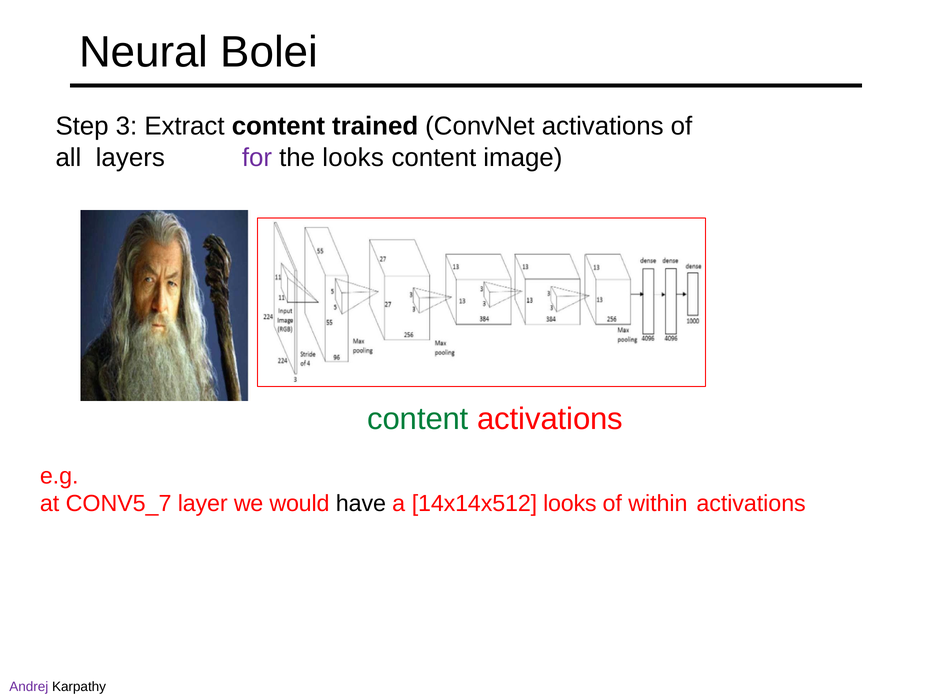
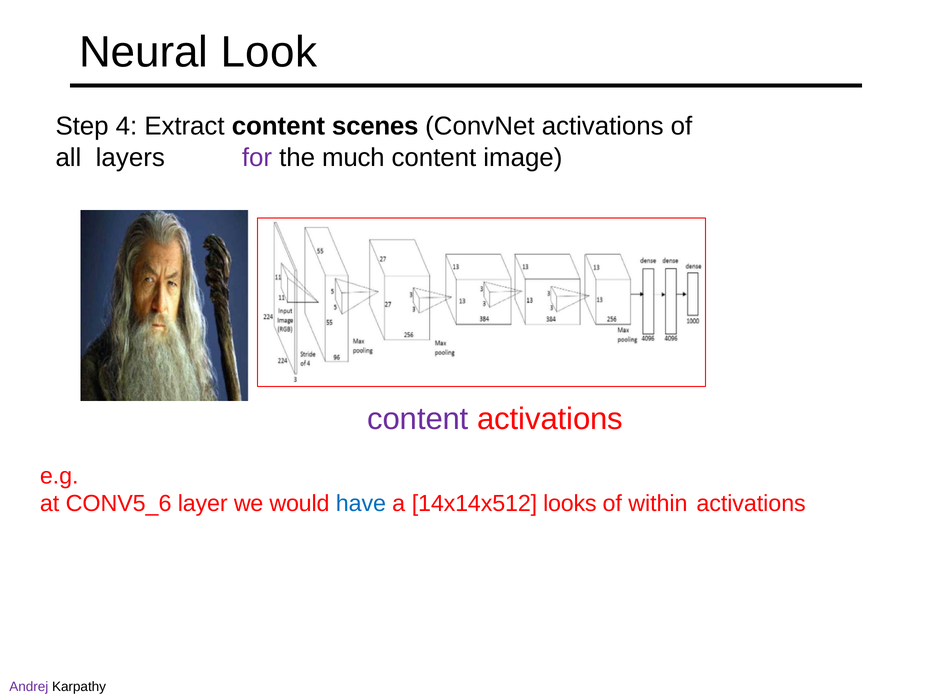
Bolei: Bolei -> Look (269, 52)
3: 3 -> 4 (126, 126)
trained: trained -> scenes (375, 126)
the looks: looks -> much (353, 158)
content colour: green -> purple (418, 419)
CONV5_7: CONV5_7 -> CONV5_6 (119, 504)
have colour: black -> blue (361, 504)
